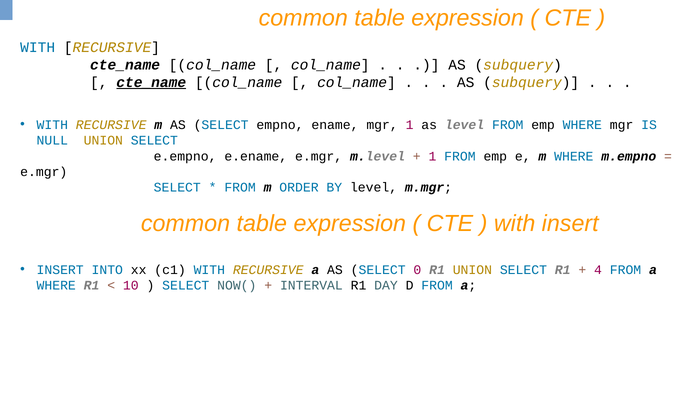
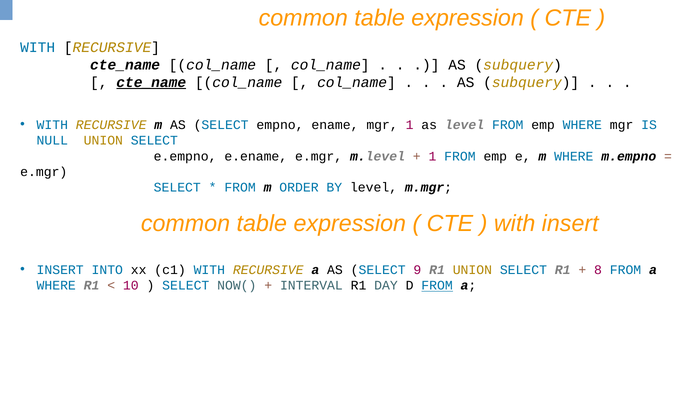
0: 0 -> 9 (417, 270)
4: 4 -> 8 (598, 270)
FROM underline: none -> present (437, 285)
